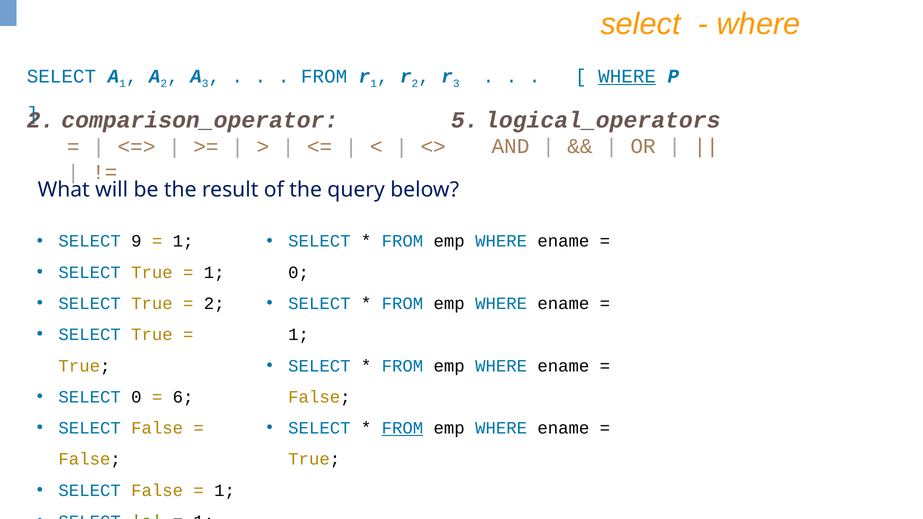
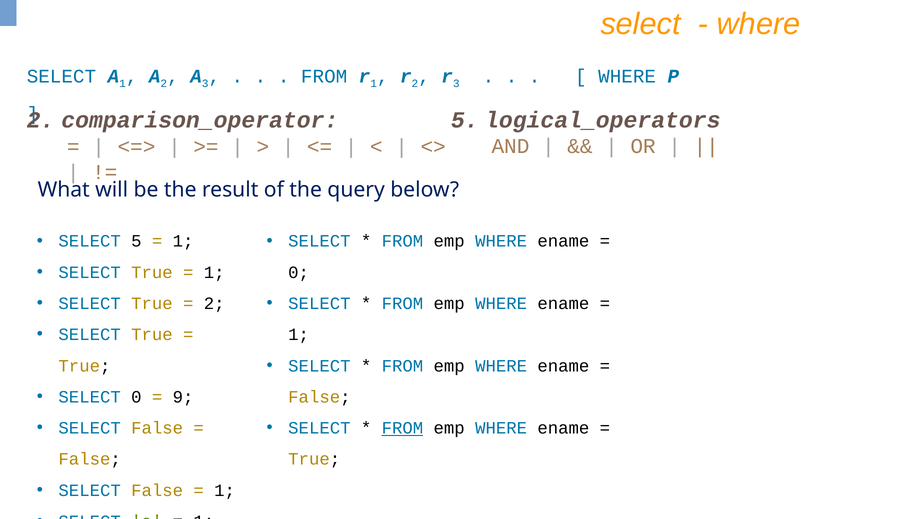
WHERE underline: present -> none (627, 76)
SELECT 9: 9 -> 5 (136, 241)
6: 6 -> 9 (183, 397)
